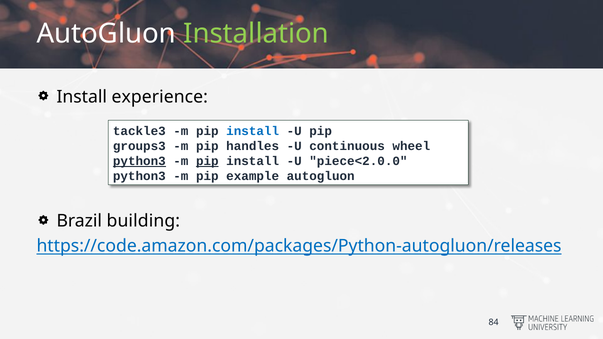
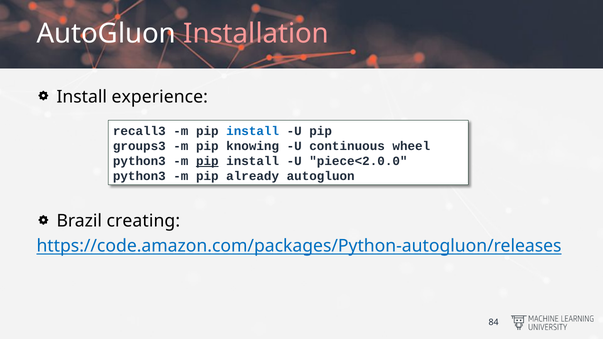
Installation colour: light green -> pink (256, 34)
tackle3: tackle3 -> recall3 (139, 131)
handles: handles -> knowing (253, 146)
python3 underline: present -> none (139, 161)
example: example -> already (253, 176)
building: building -> creating (143, 221)
